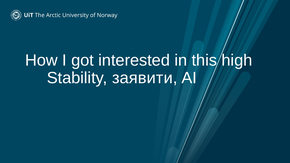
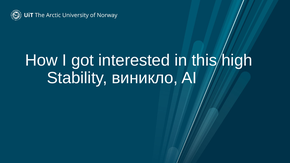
заявити: заявити -> виникло (145, 78)
